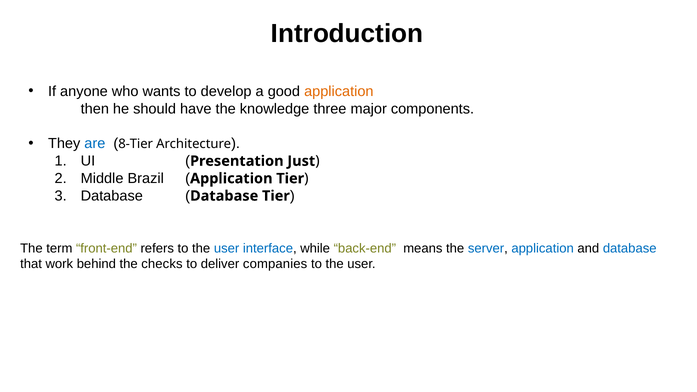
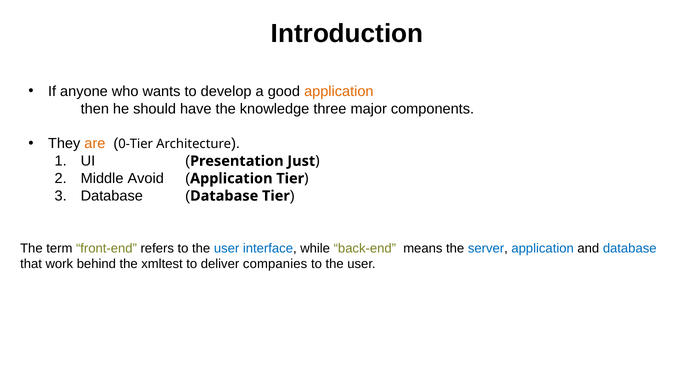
are colour: blue -> orange (95, 144)
8-Tier: 8-Tier -> 0-Tier (136, 144)
Brazil: Brazil -> Avoid (146, 178)
checks: checks -> xmltest (162, 264)
